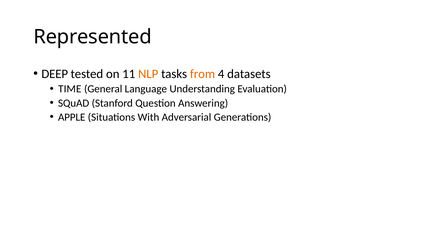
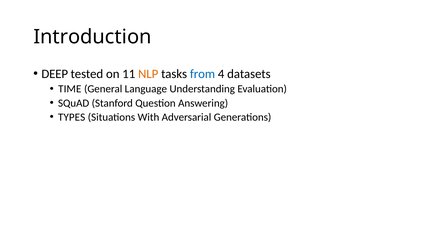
Represented: Represented -> Introduction (92, 37)
from colour: orange -> blue (203, 74)
APPLE: APPLE -> TYPES (72, 117)
